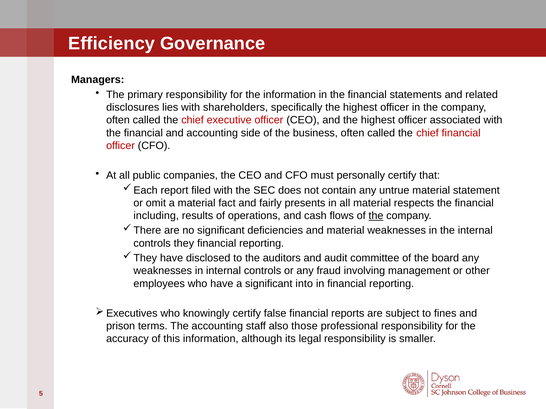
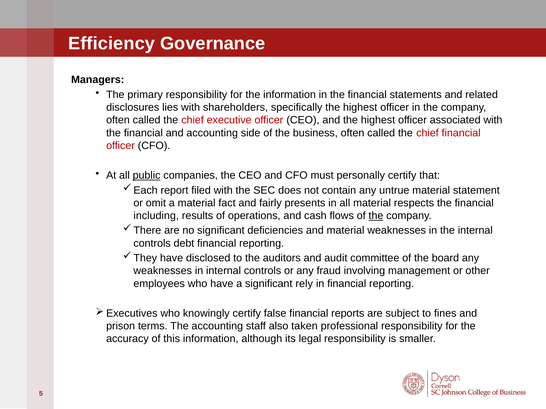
public underline: none -> present (147, 176)
they: they -> debt (184, 244)
into: into -> rely (304, 284)
those: those -> taken (304, 326)
